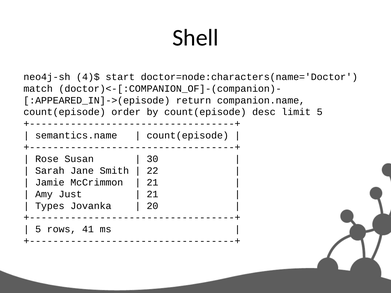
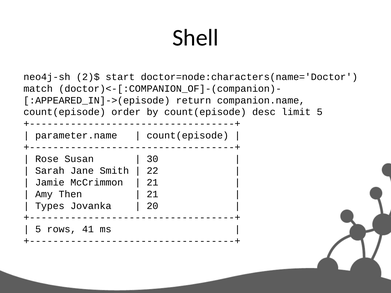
4)$: 4)$ -> 2)$ (88, 77)
semantics.name: semantics.name -> parameter.name (76, 136)
Just: Just -> Then (70, 194)
